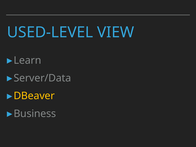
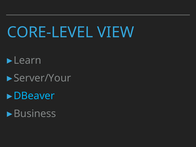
USED-LEVEL: USED-LEVEL -> CORE-LEVEL (50, 32)
Server/Data: Server/Data -> Server/Your (42, 78)
DBeaver colour: yellow -> light blue (34, 96)
